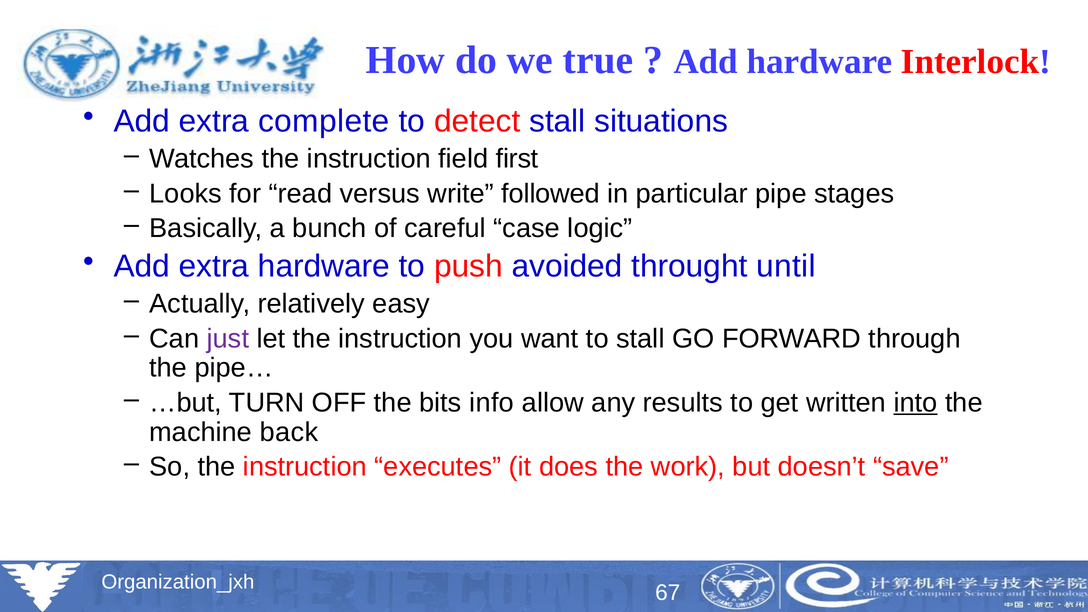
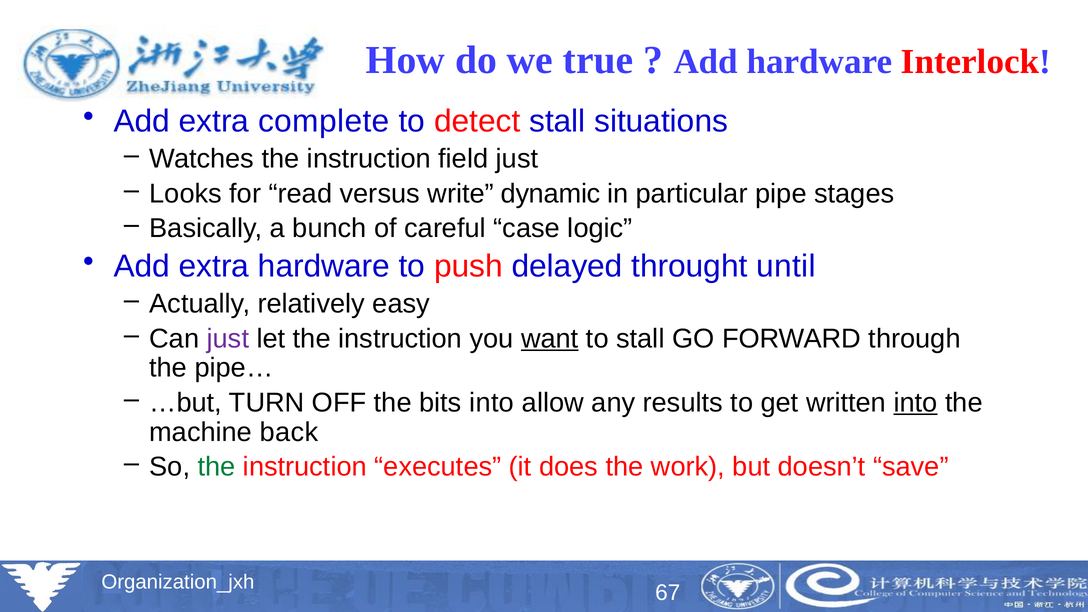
field first: first -> just (517, 159)
followed: followed -> dynamic (551, 194)
avoided: avoided -> delayed (567, 266)
want underline: none -> present (550, 339)
bits info: info -> into (492, 403)
the colour: black -> green (217, 467)
